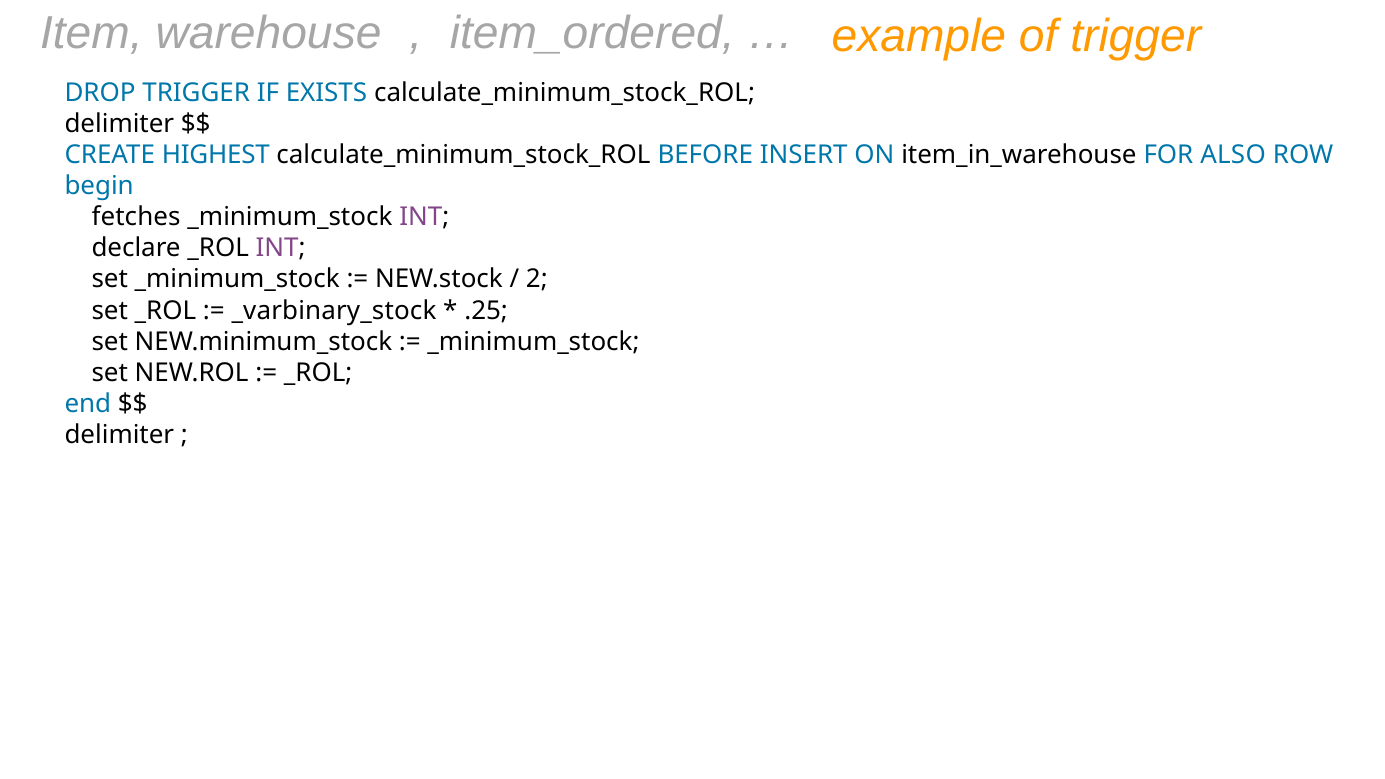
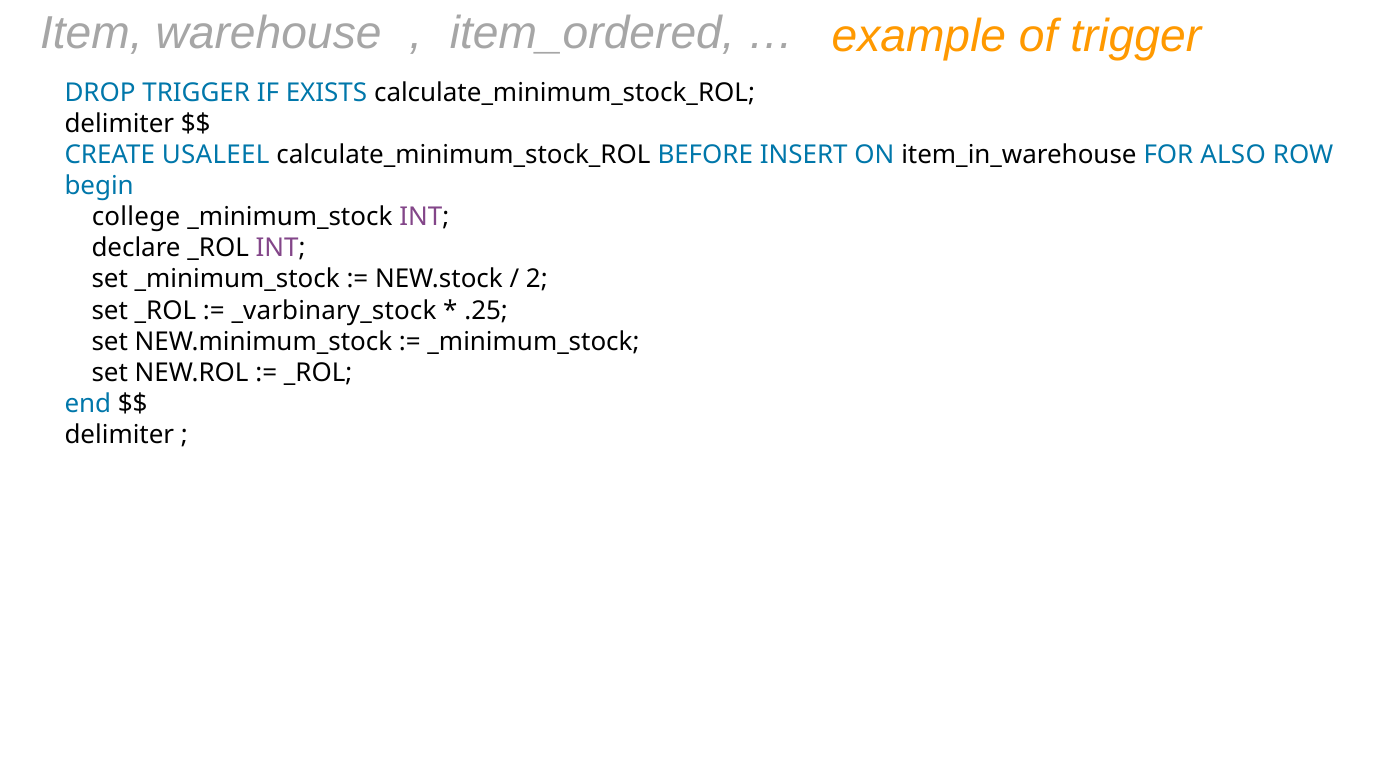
HIGHEST: HIGHEST -> USALEEL (216, 155)
fetches: fetches -> college (136, 217)
